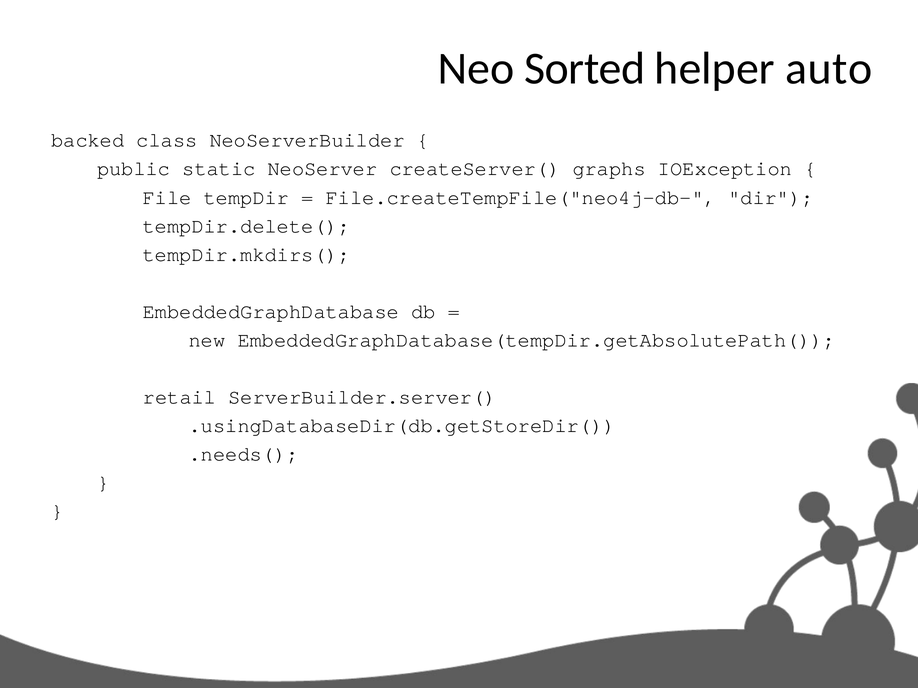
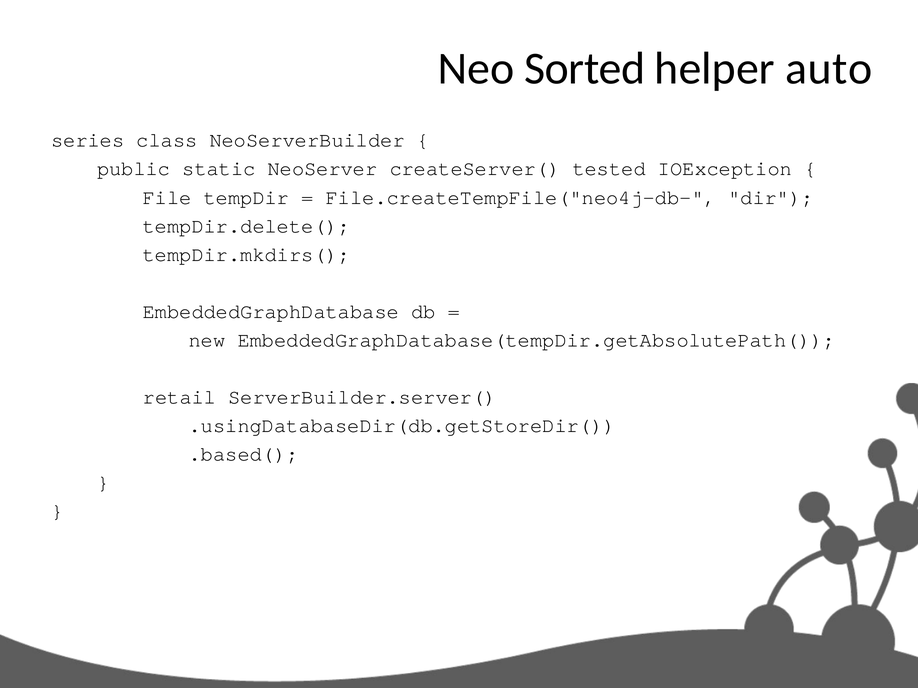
backed: backed -> series (88, 140)
graphs: graphs -> tested (609, 169)
.needs(: .needs( -> .based( (244, 454)
